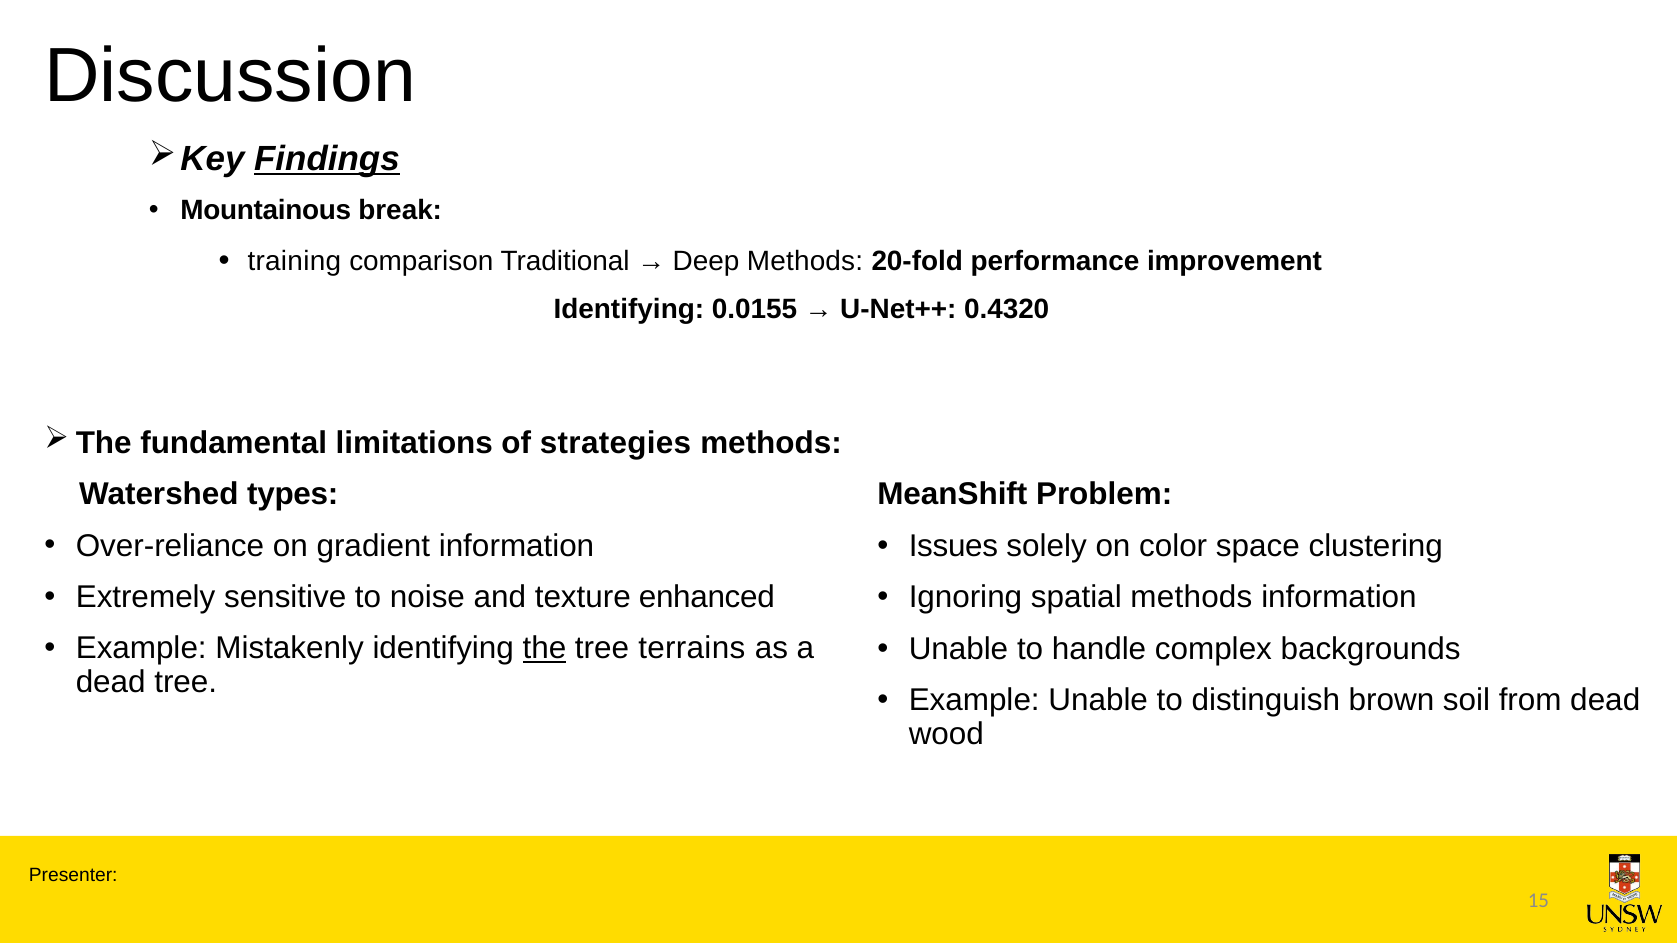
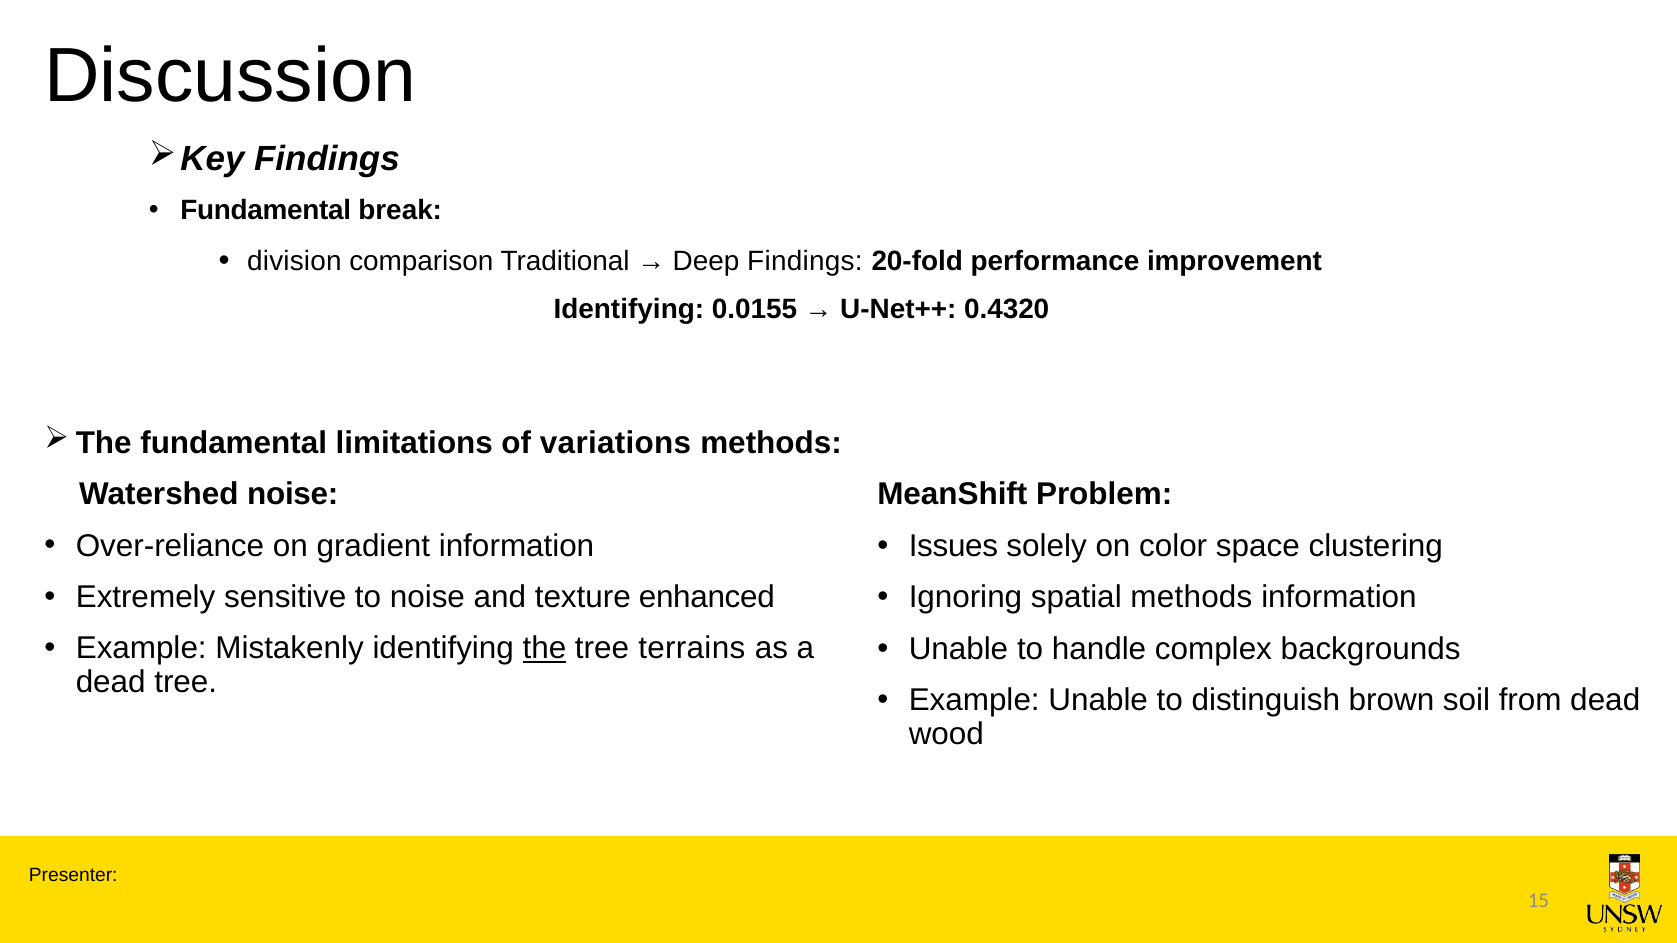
Findings underline: present -> none (327, 159)
Mountainous: Mountainous -> Fundamental (266, 211)
training: training -> division (294, 261)
Deep Methods: Methods -> Findings (805, 261)
strategies: strategies -> variations (616, 443)
Watershed types: types -> noise (293, 494)
